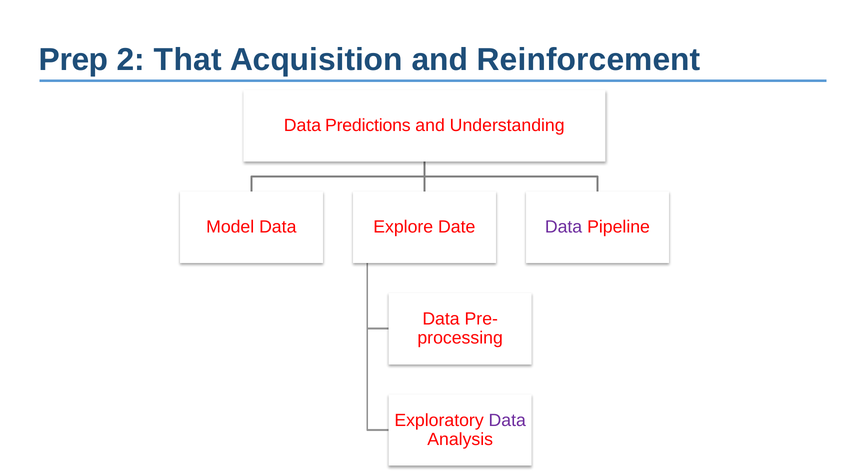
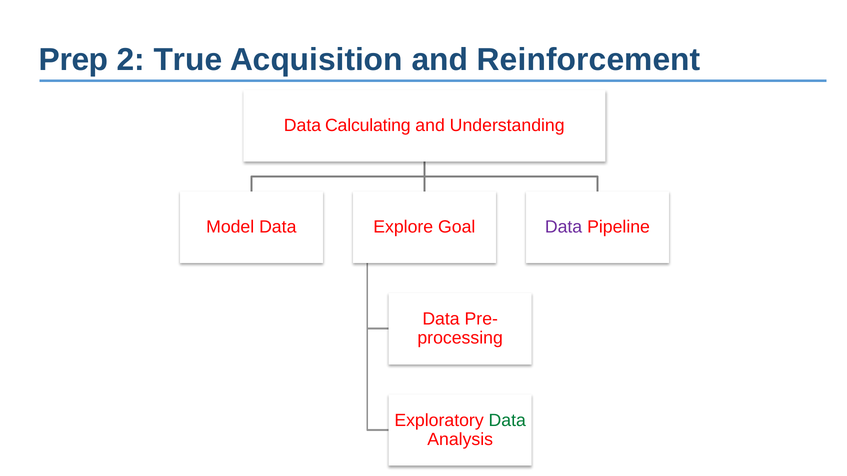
That: That -> True (188, 60)
Predictions: Predictions -> Calculating (368, 126)
Date: Date -> Goal (457, 227)
Data colour: purple -> green (507, 421)
